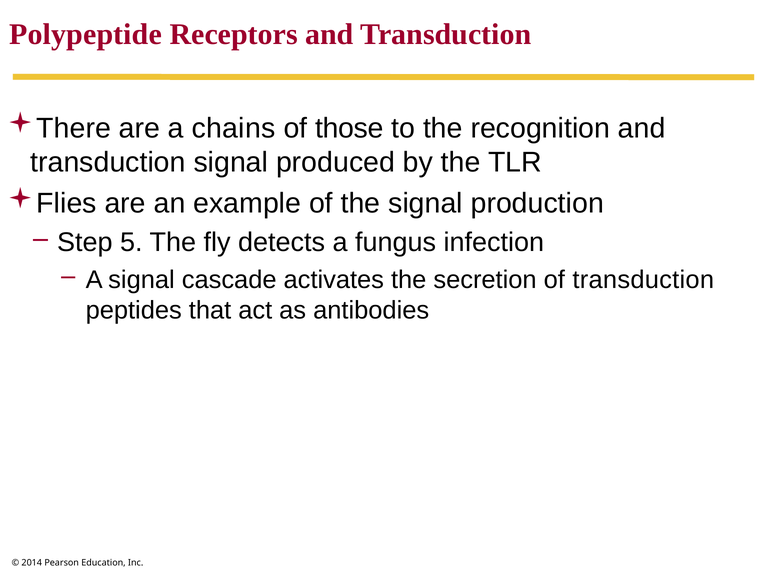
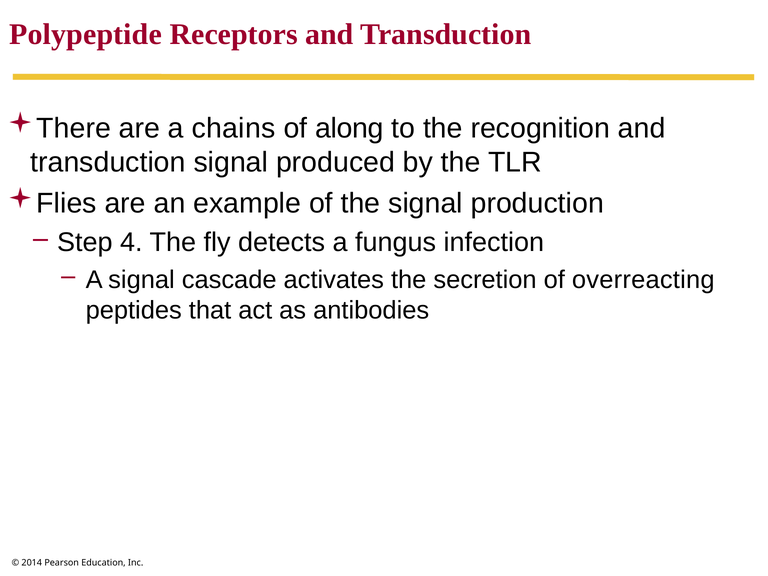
those: those -> along (350, 128)
5: 5 -> 4 (132, 243)
of transduction: transduction -> overreacting (643, 280)
